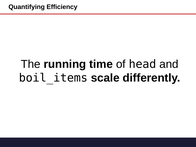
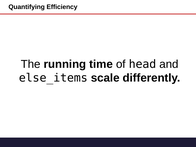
boil_items: boil_items -> else_items (53, 78)
